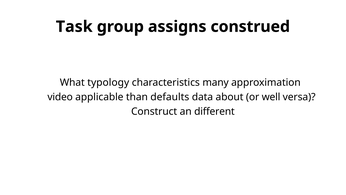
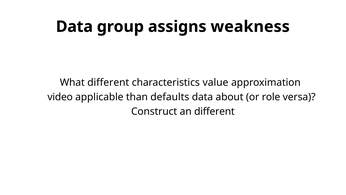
Task: Task -> Data (74, 27)
construed: construed -> weakness (250, 27)
What typology: typology -> different (108, 82)
many: many -> value (215, 82)
well: well -> role (271, 97)
